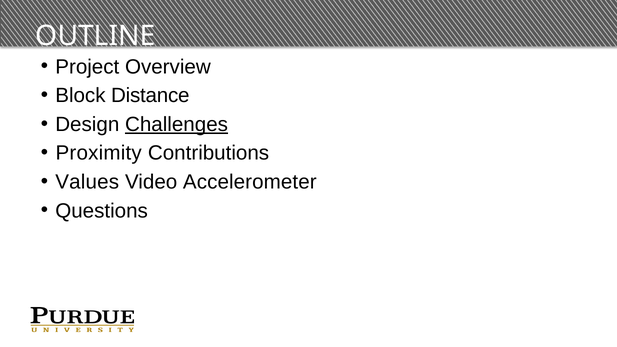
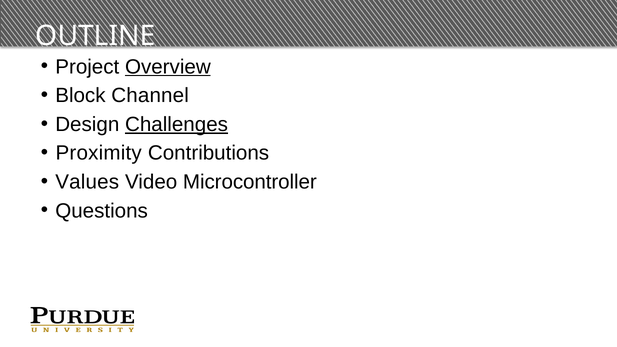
Overview underline: none -> present (168, 67)
Distance: Distance -> Channel (150, 96)
Accelerometer: Accelerometer -> Microcontroller (250, 182)
